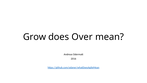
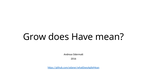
Over: Over -> Have (82, 37)
